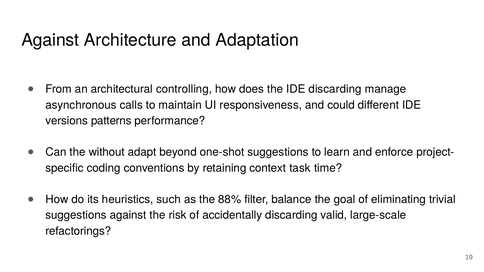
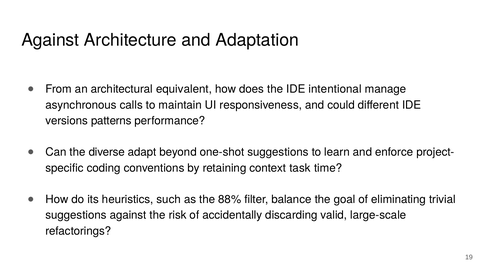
controlling: controlling -> equivalent (184, 89)
IDE discarding: discarding -> intentional (335, 89)
without: without -> diverse (107, 152)
